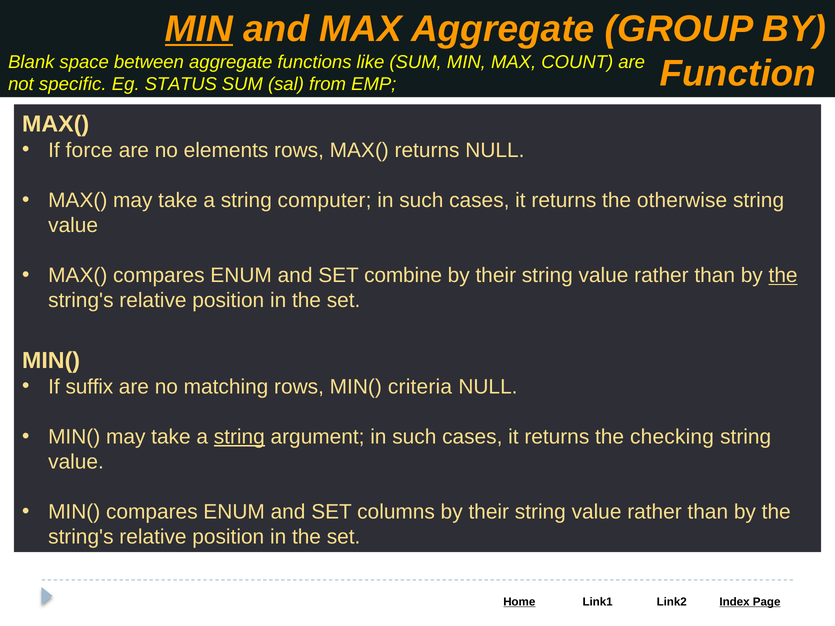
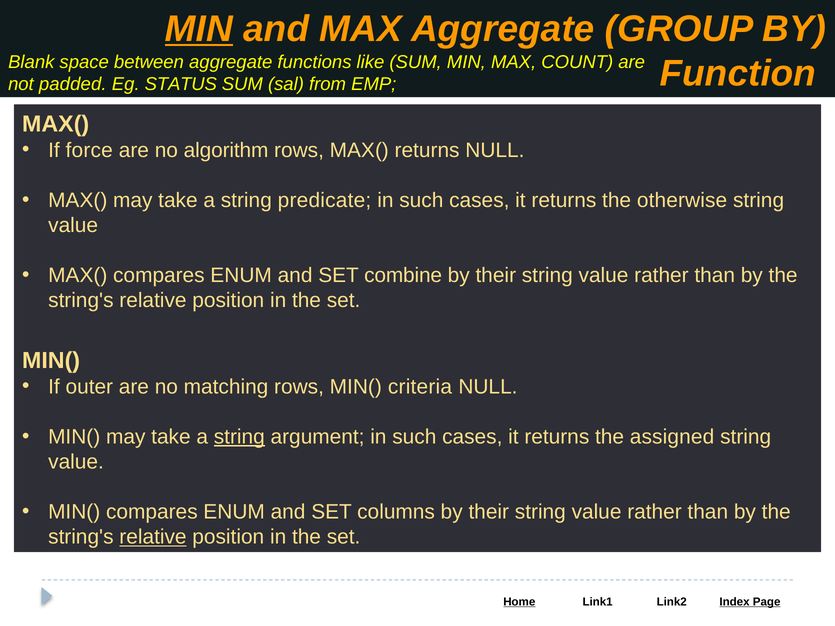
specific: specific -> padded (73, 84)
elements: elements -> algorithm (226, 150)
computer: computer -> predicate (324, 200)
the underline: present -> none (783, 276)
suffix: suffix -> outer (89, 387)
checking: checking -> assigned (672, 437)
relative underline: none -> present (153, 537)
